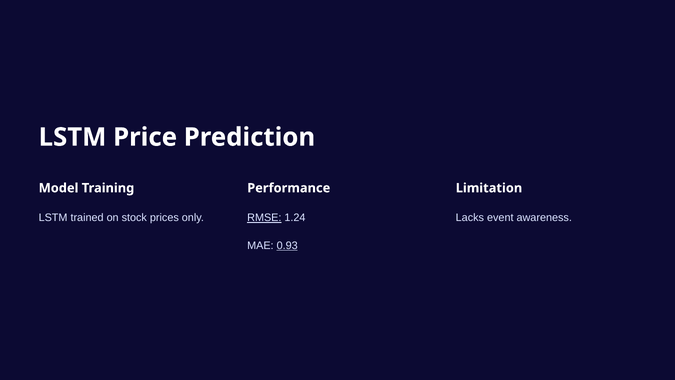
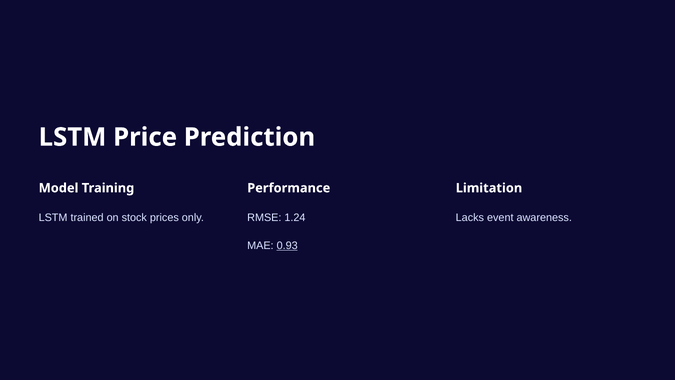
RMSE underline: present -> none (264, 218)
